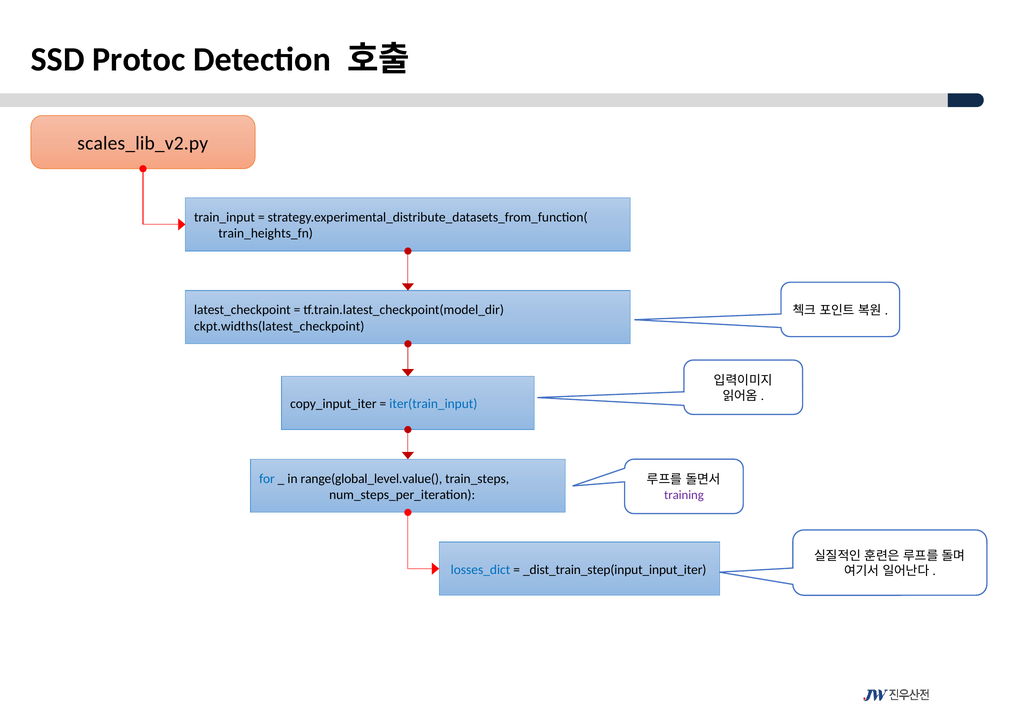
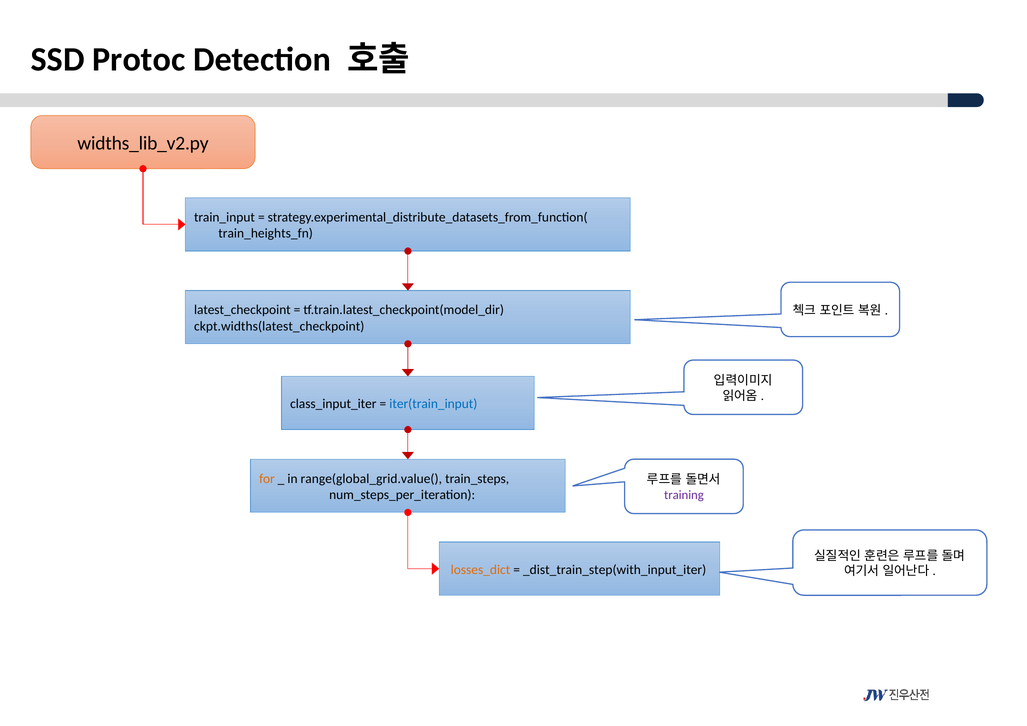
scales_lib_v2.py: scales_lib_v2.py -> widths_lib_v2.py (143, 143)
copy_input_iter: copy_input_iter -> class_input_iter (333, 404)
for colour: blue -> orange (267, 479)
range(global_level.value(: range(global_level.value( -> range(global_grid.value( (371, 479)
losses_dict colour: blue -> orange (480, 570)
_dist_train_step(input_input_iter: _dist_train_step(input_input_iter -> _dist_train_step(with_input_iter (615, 570)
